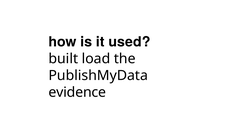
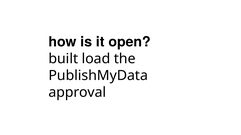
used: used -> open (130, 42)
evidence: evidence -> approval (77, 93)
